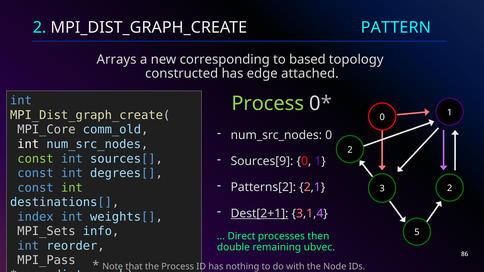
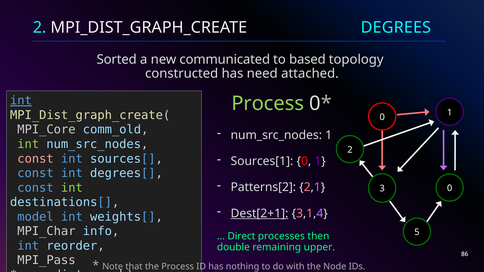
PATTERN: PATTERN -> DEGREES (396, 28)
Arrays: Arrays -> Sorted (117, 59)
corresponding: corresponding -> communicated (225, 59)
edge: edge -> need (262, 74)
int underline: none -> present (21, 101)
num_src_nodes 0: 0 -> 1 (329, 135)
int colour: white -> light green (28, 144)
const colour: light green -> pink (36, 159)
Sources[9: Sources[9 -> Sources[1 (262, 161)
3 2: 2 -> 0 (450, 188)
index: index -> model (36, 217)
MPI_Sets: MPI_Sets -> MPI_Char (46, 231)
ubvec: ubvec -> upper (319, 247)
